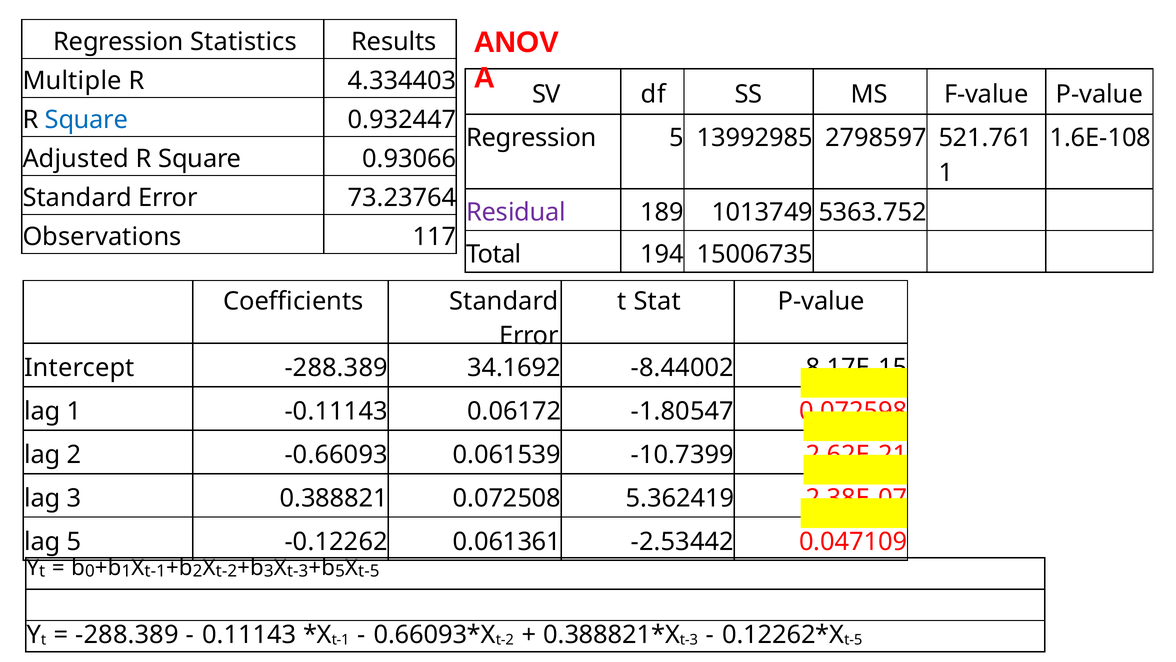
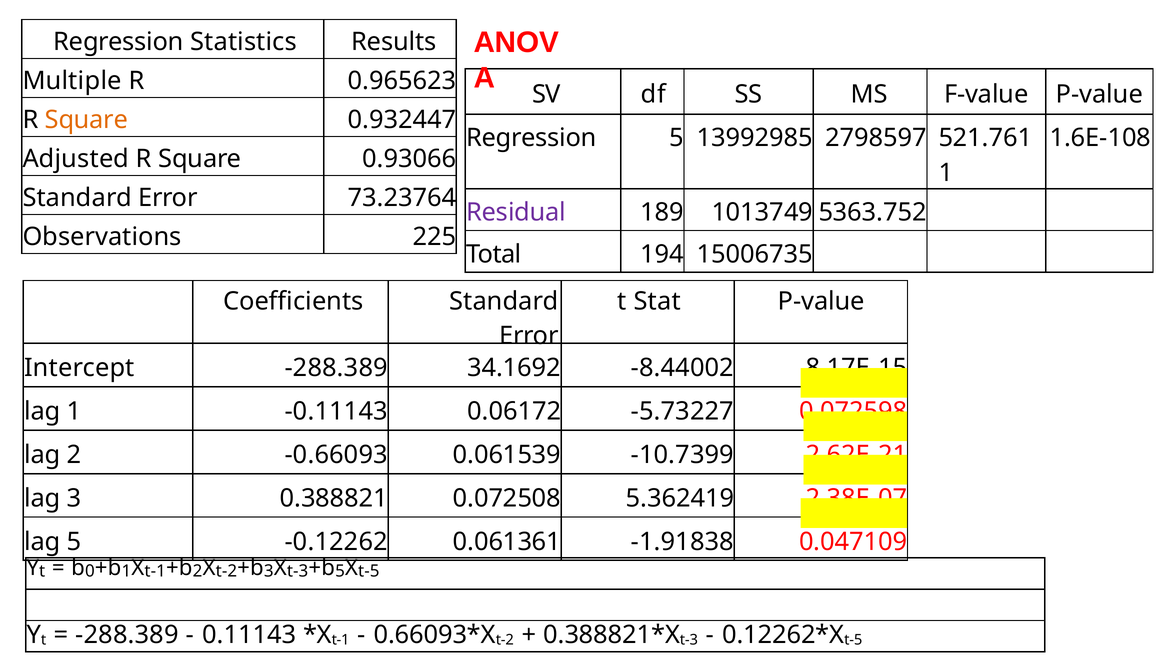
4.334403: 4.334403 -> 0.965623 (402, 81)
Square colour: blue -> orange (86, 120)
117: 117 -> 225 (434, 237)
-1.80547: -1.80547 -> -5.73227 (682, 411)
-2.53442: -2.53442 -> -1.91838 (682, 541)
